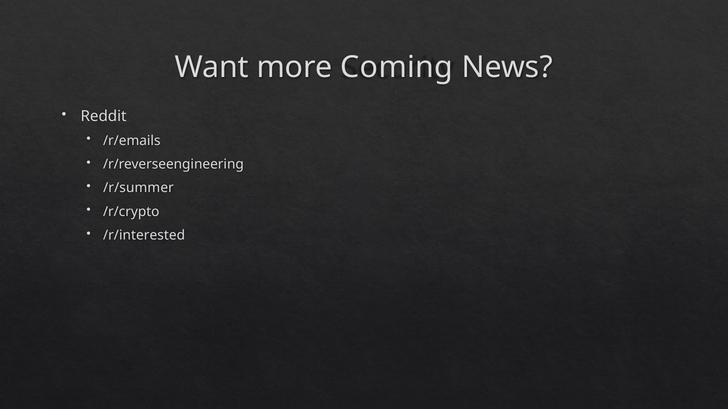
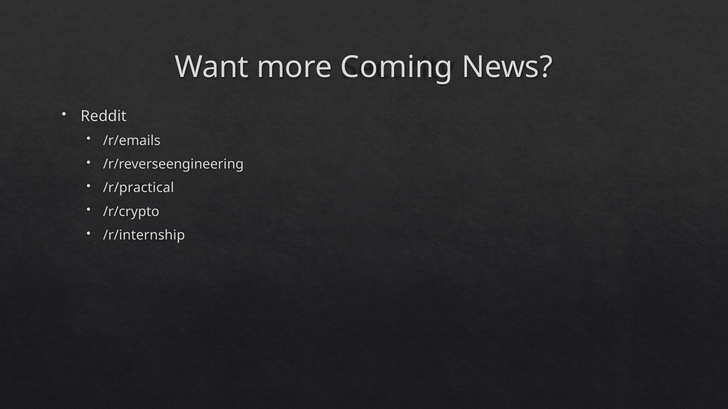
/r/summer: /r/summer -> /r/practical (139, 188)
/r/interested: /r/interested -> /r/internship (144, 235)
